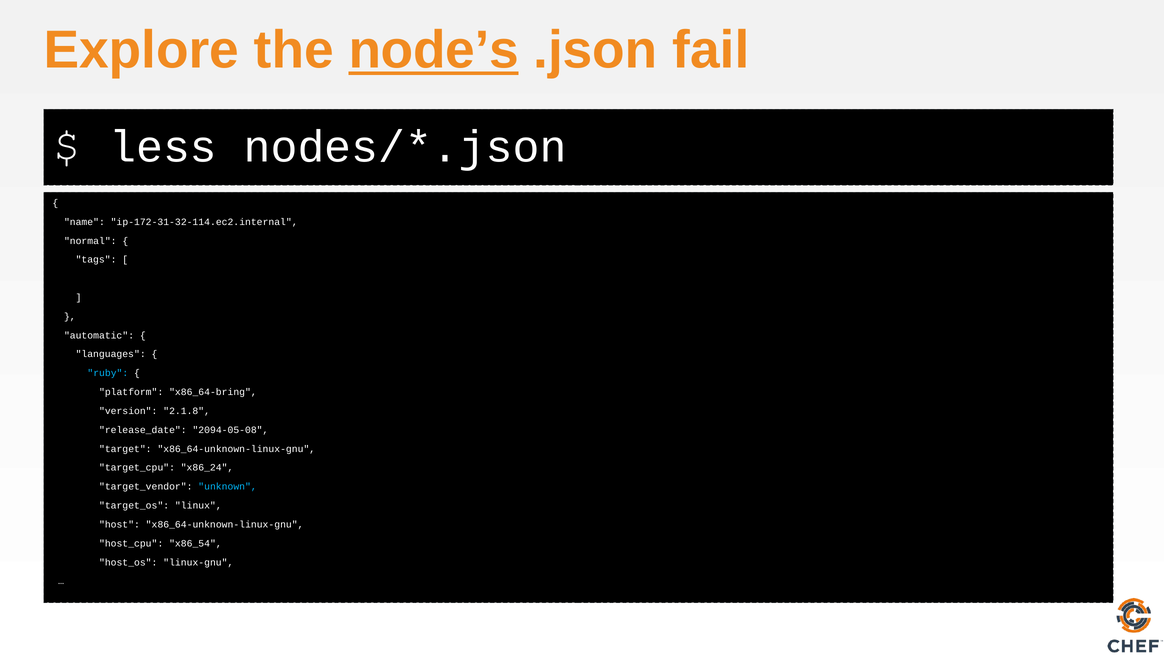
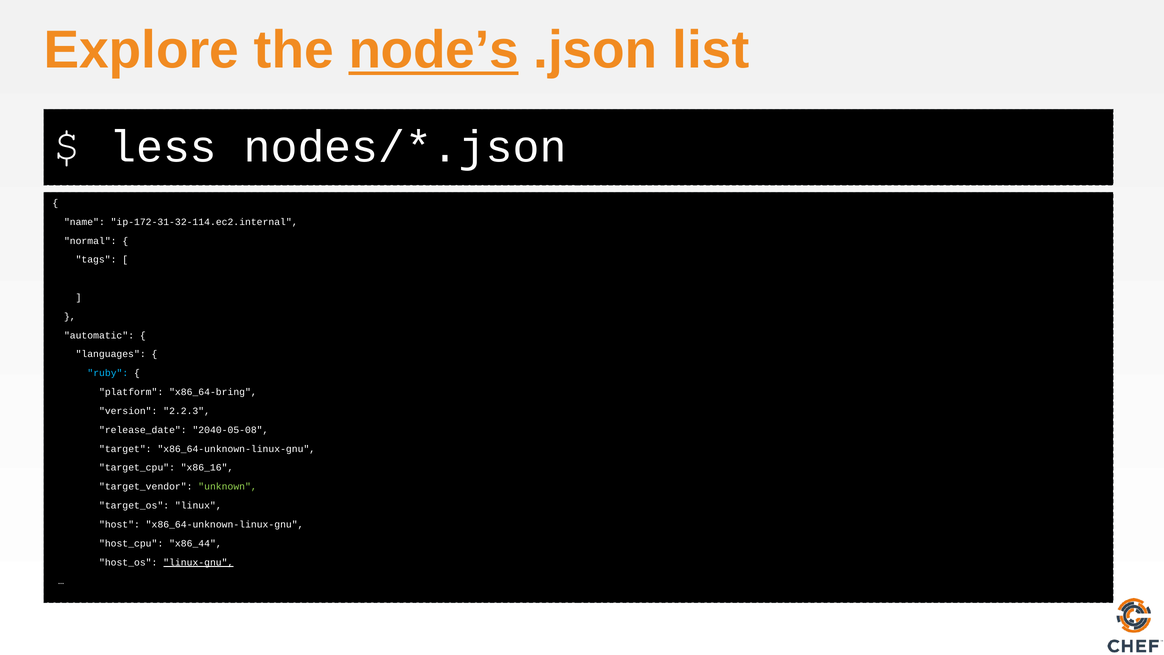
fail: fail -> list (711, 50)
2.1.8: 2.1.8 -> 2.2.3 (187, 411)
2094-05-08: 2094-05-08 -> 2040-05-08 (230, 430)
x86_24: x86_24 -> x86_16 (207, 468)
unknown colour: light blue -> light green (228, 486)
x86_54: x86_54 -> x86_44 (195, 543)
linux-gnu underline: none -> present (198, 562)
